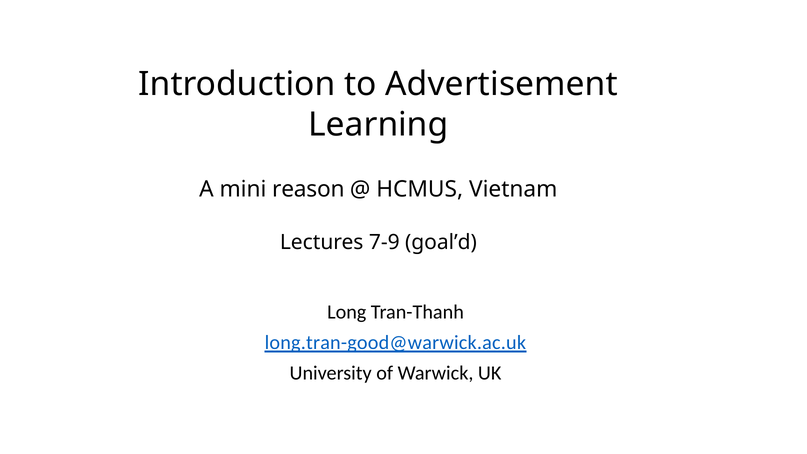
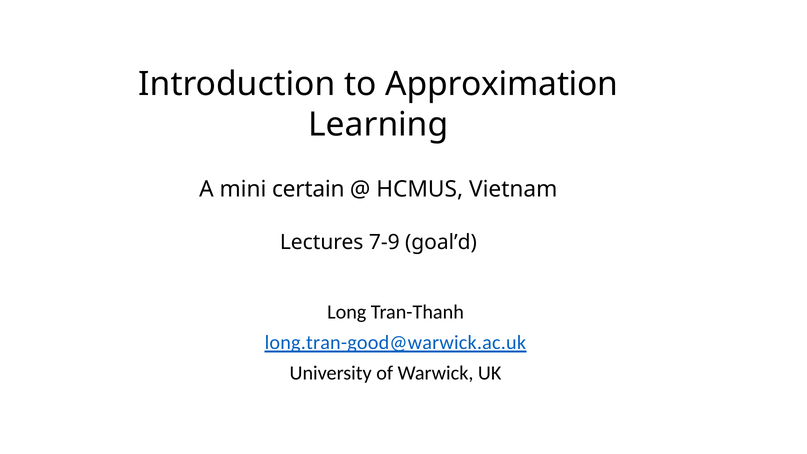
Advertisement: Advertisement -> Approximation (502, 84)
reason: reason -> certain (308, 189)
